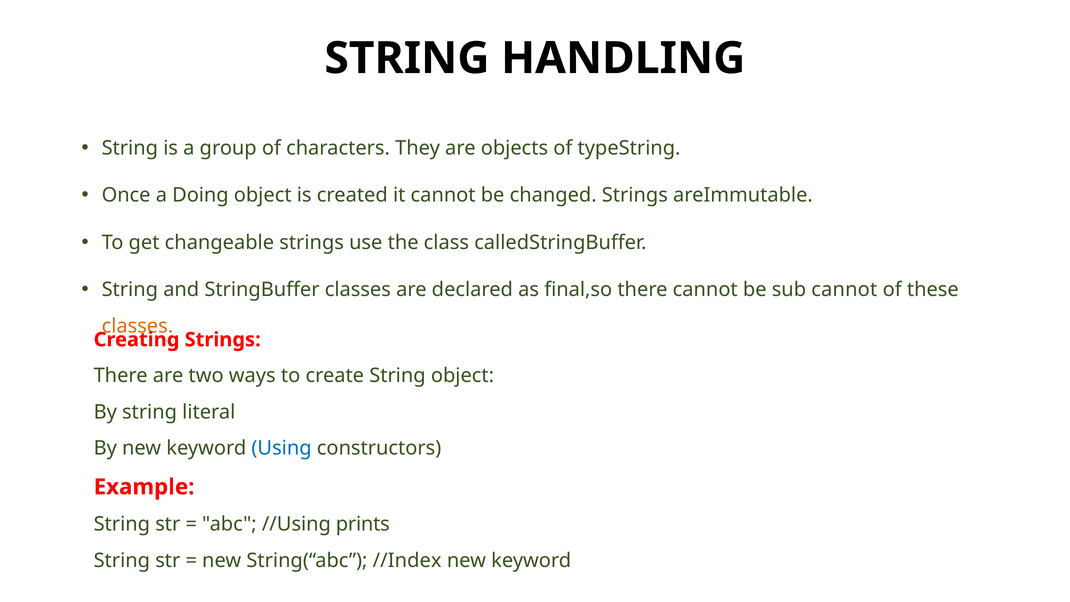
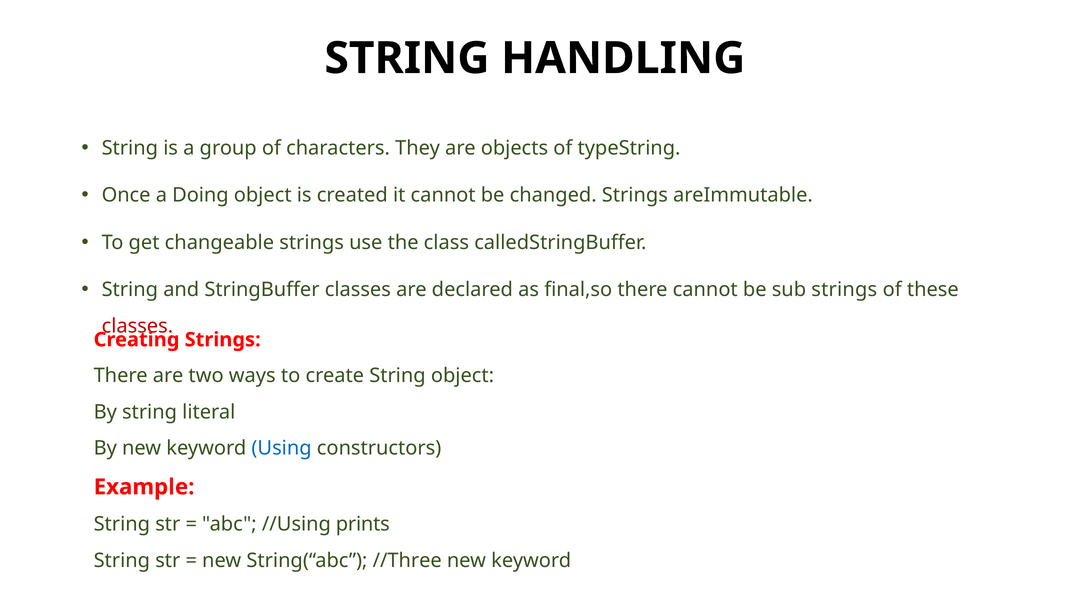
sub cannot: cannot -> strings (844, 290)
classes colour: orange -> red (137, 326)
//Index: //Index -> //Three (407, 560)
